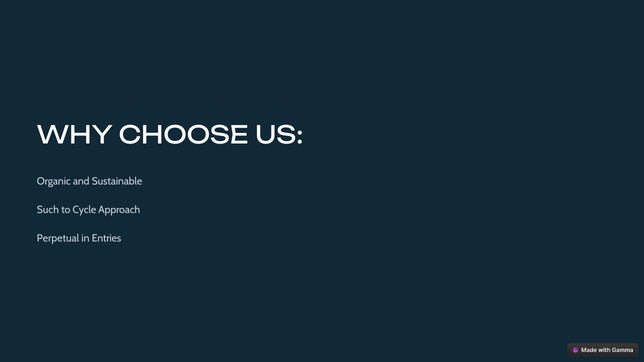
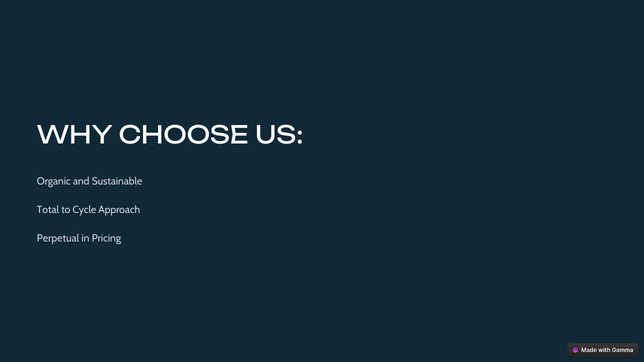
Such: Such -> Total (48, 210)
Entries: Entries -> Pricing (106, 239)
